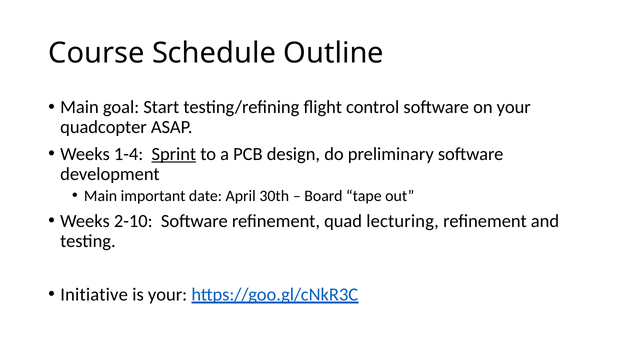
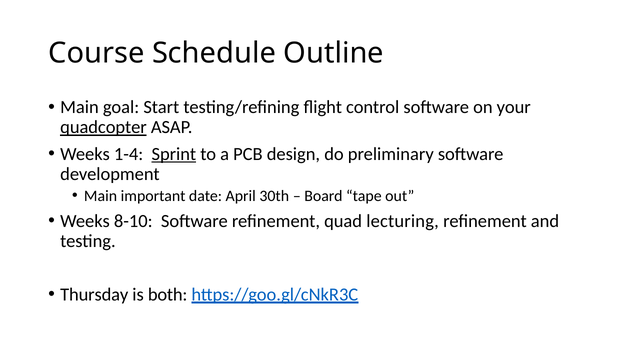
quadcopter underline: none -> present (104, 127)
2-10: 2-10 -> 8-10 (133, 221)
Initiative: Initiative -> Thursday (94, 294)
is your: your -> both (168, 294)
